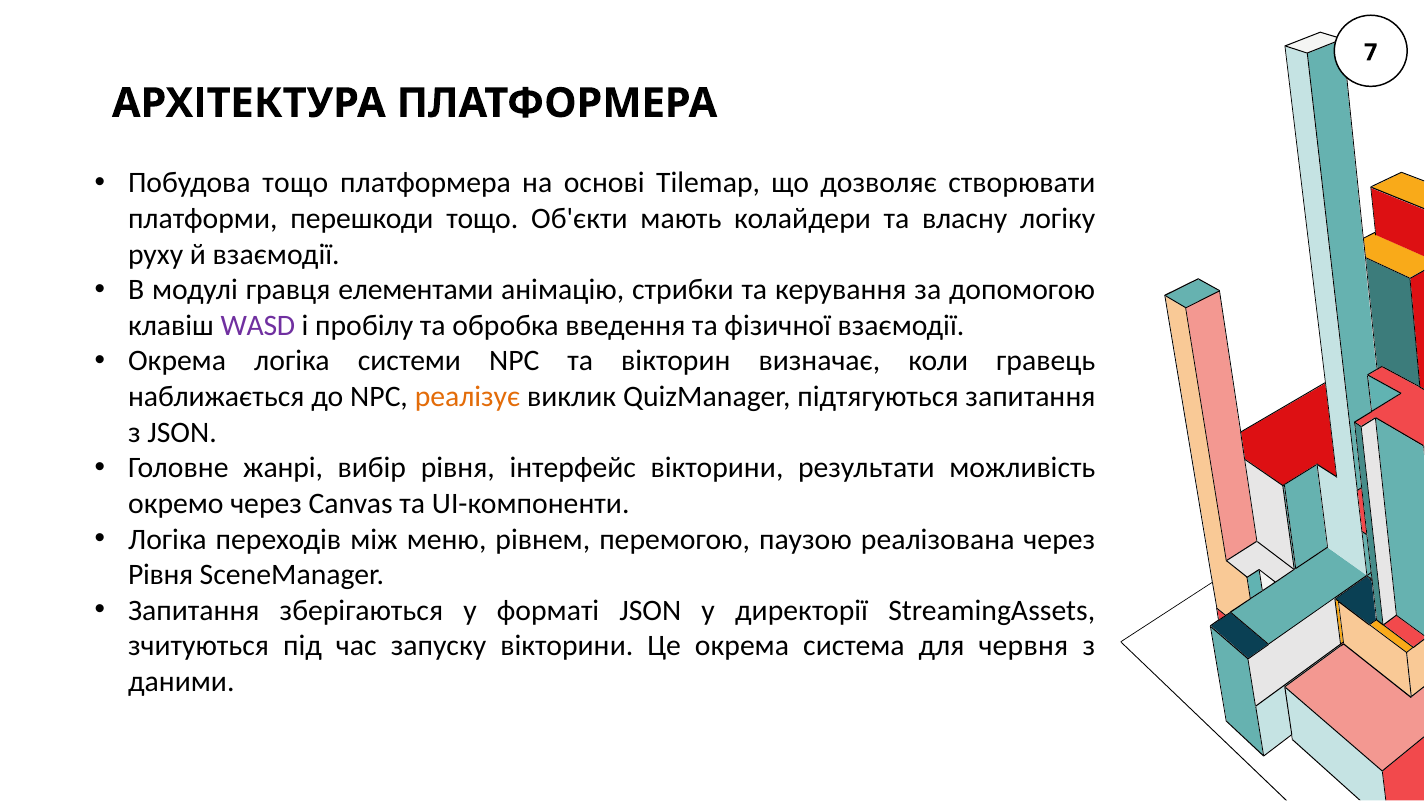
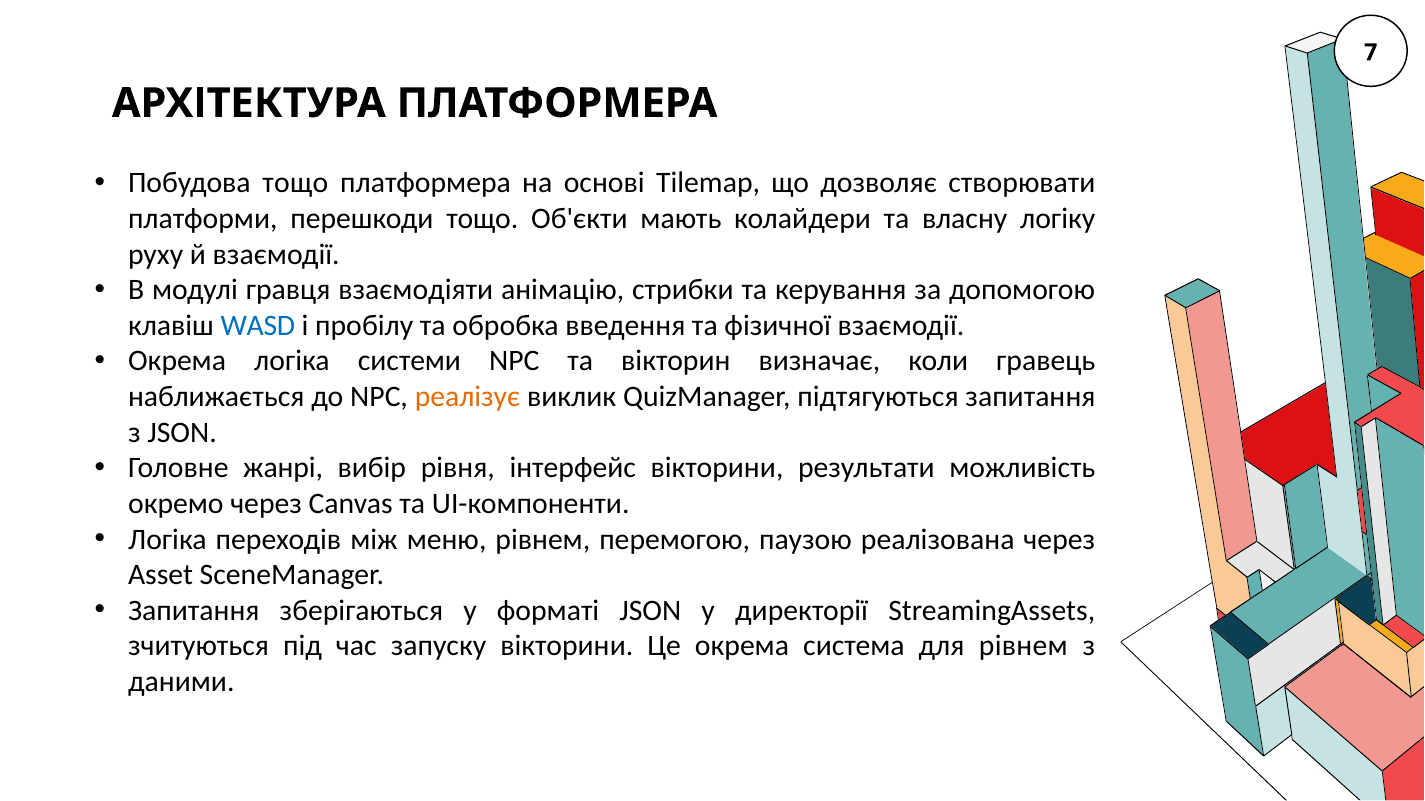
елементами: елементами -> взаємодіяти (416, 290)
WASD colour: purple -> blue (258, 326)
Рівня: Рівня -> Asset (161, 575)
для червня: червня -> рівнем (1023, 647)
